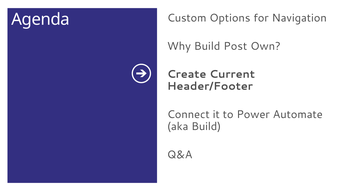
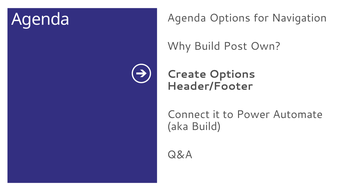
Agenda Custom: Custom -> Agenda (187, 18)
Create Current: Current -> Options (232, 74)
